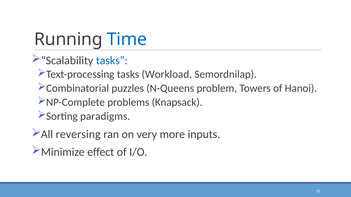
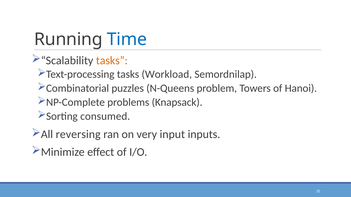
tasks colour: blue -> orange (112, 61)
paradigms: paradigms -> consumed (105, 117)
more: more -> input (172, 135)
